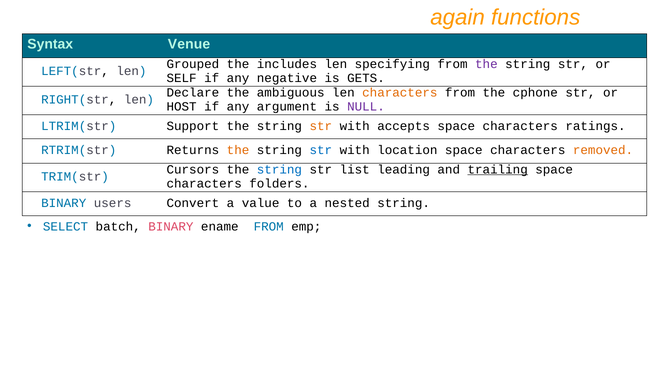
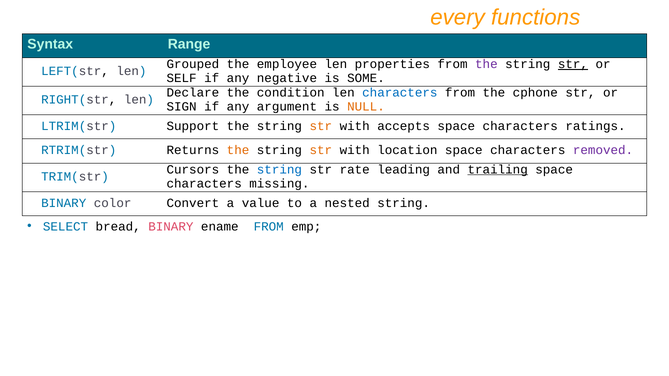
again: again -> every (458, 17)
Venue: Venue -> Range (189, 44)
includes: includes -> employee (287, 64)
specifying: specifying -> properties (392, 64)
str underline: none -> present (573, 64)
GETS: GETS -> SOME (366, 78)
ambiguous: ambiguous -> condition (291, 93)
characters colour: orange -> blue (400, 93)
HOST: HOST -> SIGN (182, 107)
NULL colour: purple -> orange (366, 107)
str colour: blue -> orange (321, 150)
removed colour: orange -> purple (603, 150)
list: list -> rate (355, 170)
folders: folders -> missing (279, 184)
users: users -> color (113, 203)
batch: batch -> bread (118, 227)
